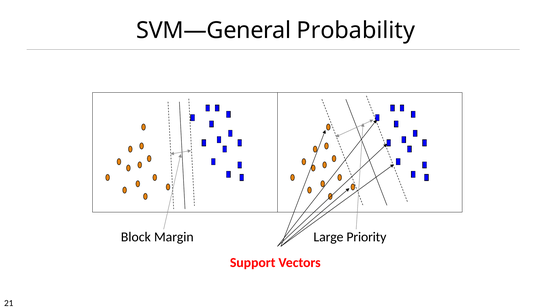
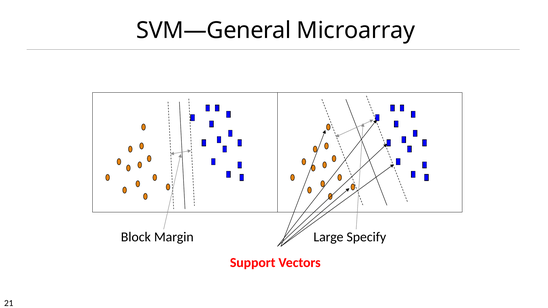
Probability: Probability -> Microarray (356, 31)
Priority: Priority -> Specify (366, 237)
